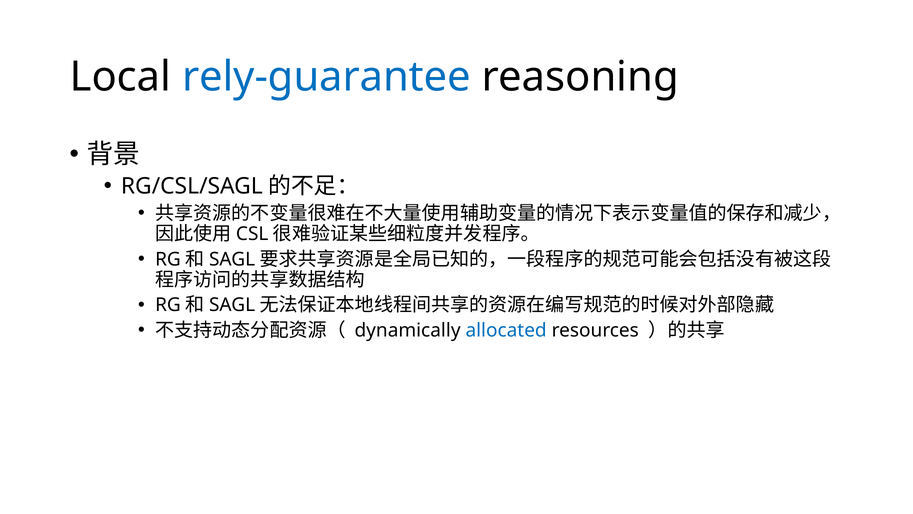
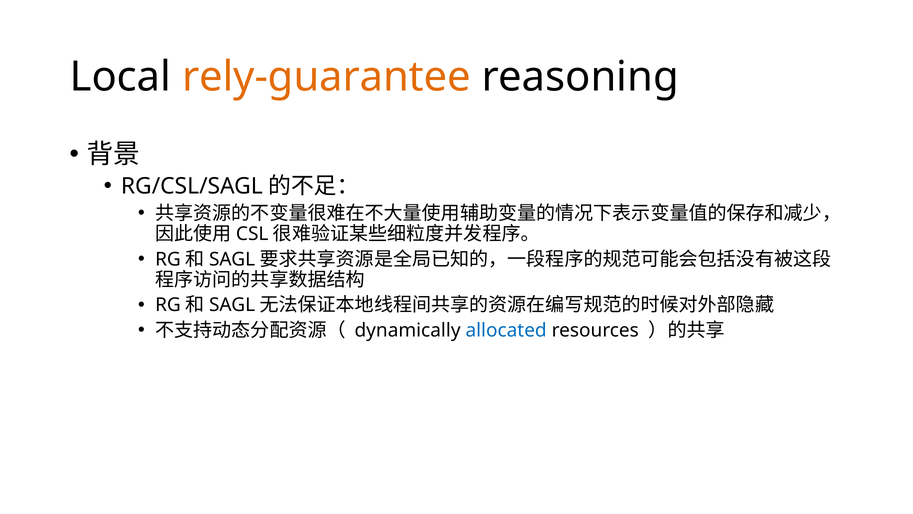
rely-guarantee colour: blue -> orange (326, 77)
